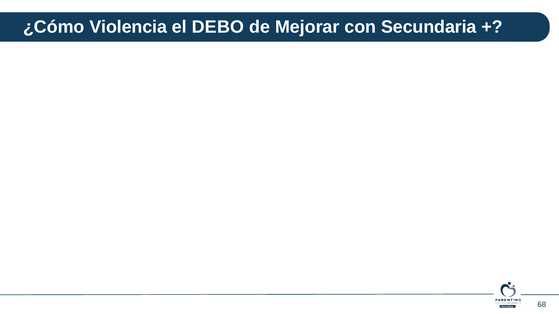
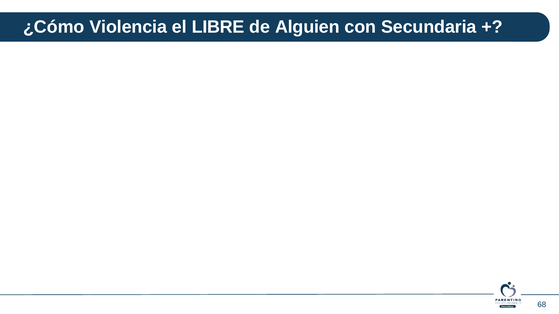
DEBO: DEBO -> LIBRE (218, 27)
Mejorar: Mejorar -> Alguien (307, 27)
